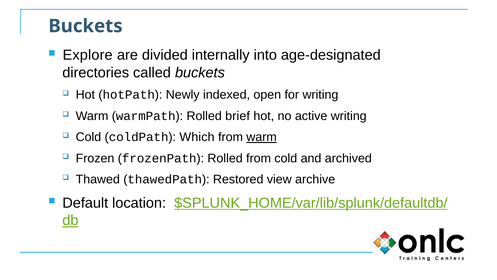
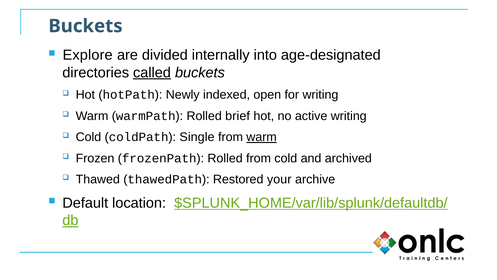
called underline: none -> present (152, 72)
Which: Which -> Single (197, 137)
view: view -> your (279, 179)
